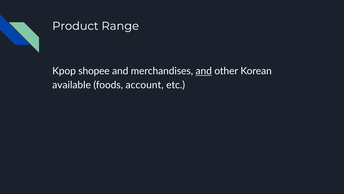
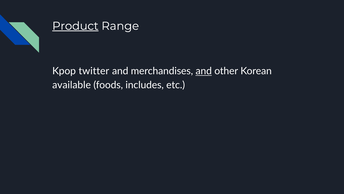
Product underline: none -> present (75, 26)
shopee: shopee -> twitter (94, 71)
account: account -> includes (145, 85)
